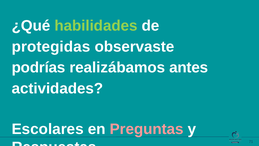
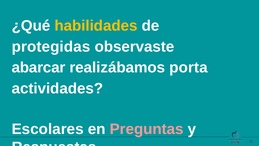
habilidades colour: light green -> yellow (96, 26)
podrías: podrías -> abarcar (39, 67)
antes: antes -> porta (189, 67)
